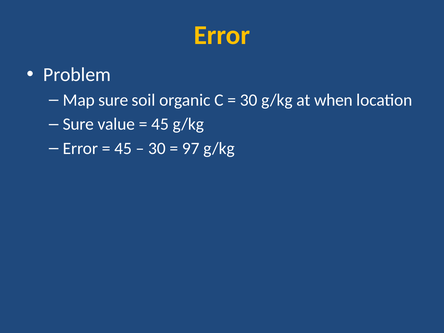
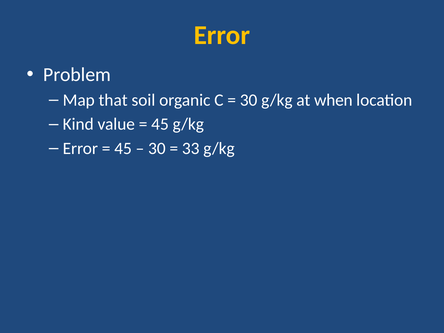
Map sure: sure -> that (113, 100)
Sure: Sure -> Kind (78, 124)
97: 97 -> 33 (191, 148)
